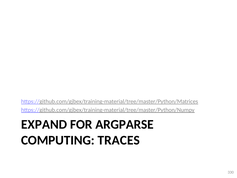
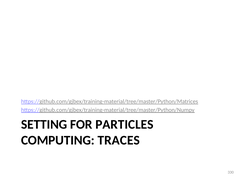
EXPAND: EXPAND -> SETTING (44, 124)
ARGPARSE: ARGPARSE -> PARTICLES (124, 124)
